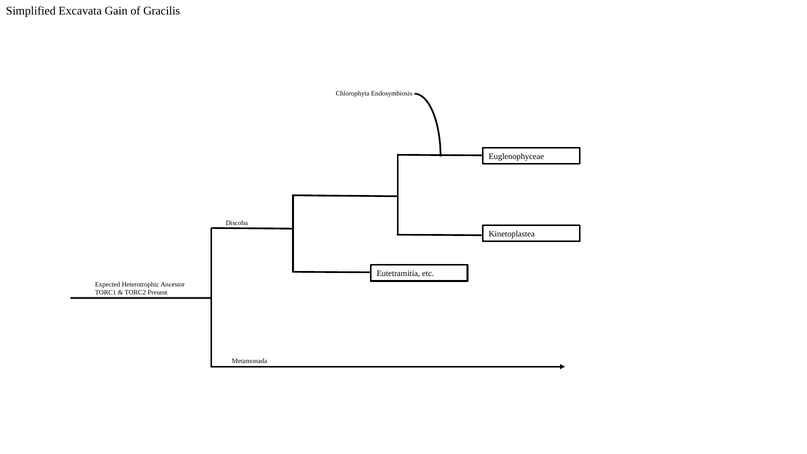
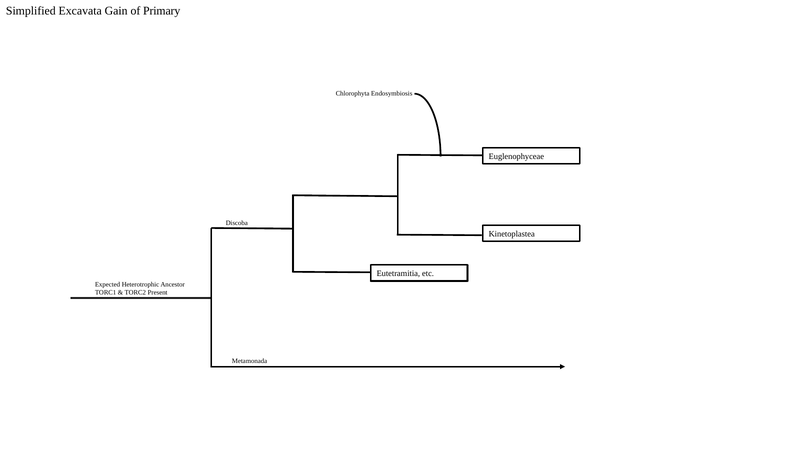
Gracilis: Gracilis -> Primary (162, 11)
